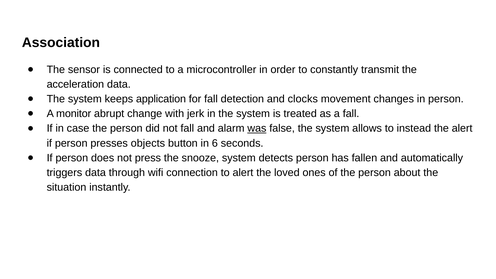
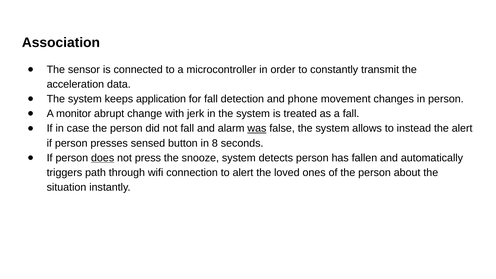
clocks: clocks -> phone (303, 99)
objects: objects -> sensed (148, 143)
6: 6 -> 8 (215, 143)
does underline: none -> present (103, 158)
triggers data: data -> path (96, 173)
